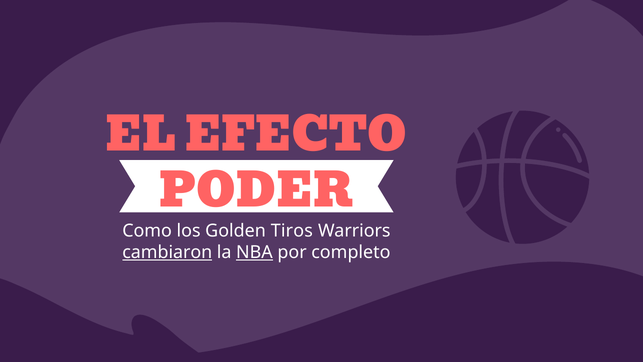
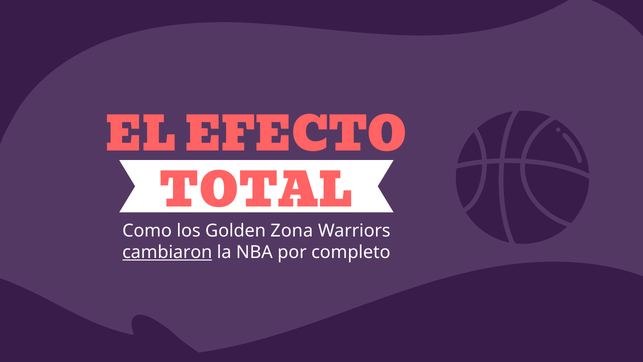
PODER: PODER -> TOTAL (256, 191)
Tiros: Tiros -> Zona (292, 231)
NBA underline: present -> none (254, 252)
